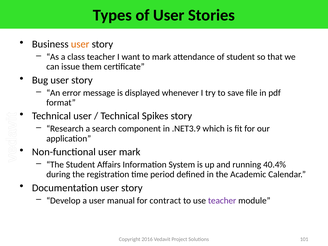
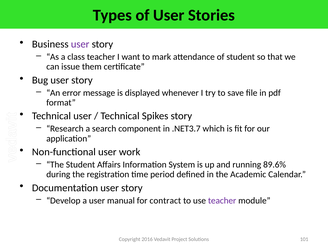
user colour: orange -> purple (80, 44)
.NET3.9: .NET3.9 -> .NET3.7 (186, 129)
user mark: mark -> work (130, 152)
40.4%: 40.4% -> 89.6% (275, 165)
